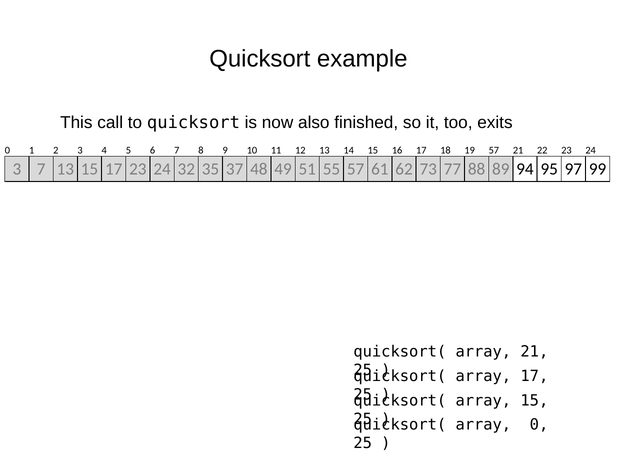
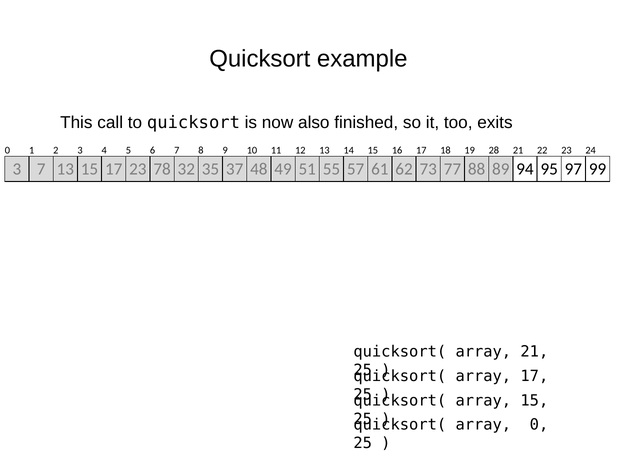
19 57: 57 -> 28 (494, 150)
17 23 24: 24 -> 78 (162, 169)
